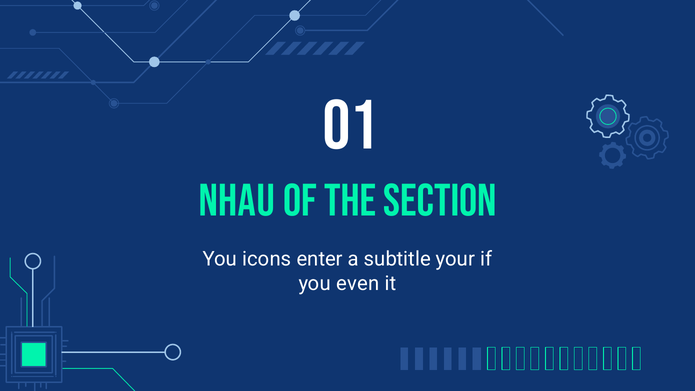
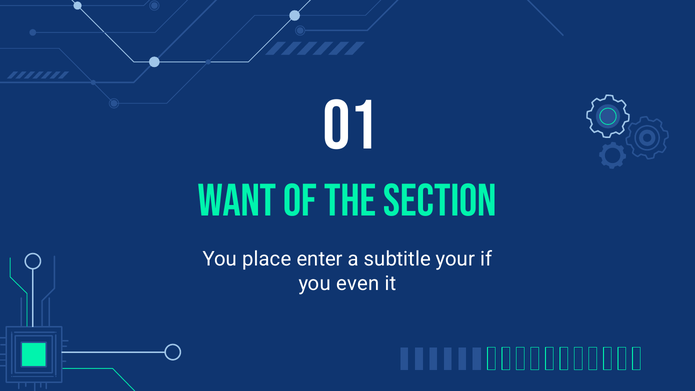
NHAU: NHAU -> WANT (237, 201)
icons: icons -> place (267, 259)
